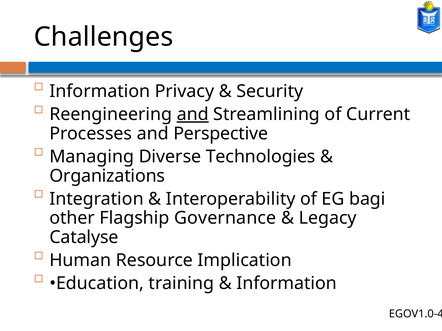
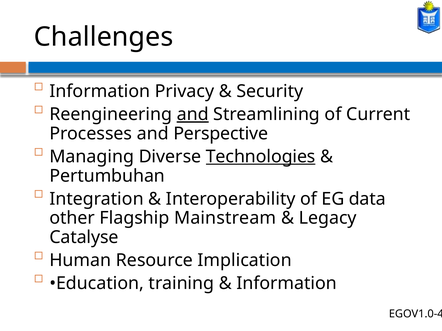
Technologies underline: none -> present (261, 157)
Organizations: Organizations -> Pertumbuhan (107, 176)
bagi: bagi -> data (367, 199)
Governance: Governance -> Mainstream (225, 218)
